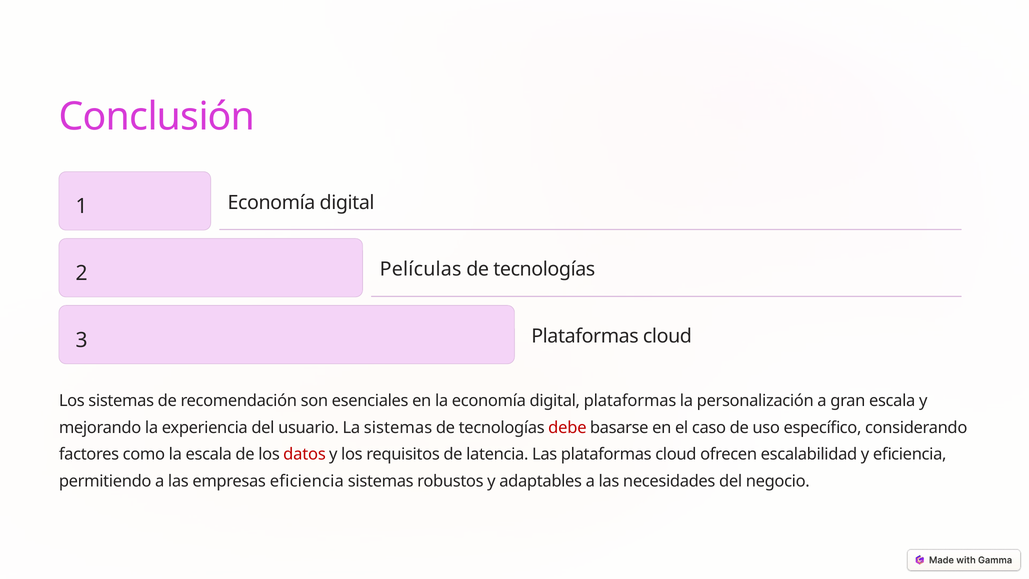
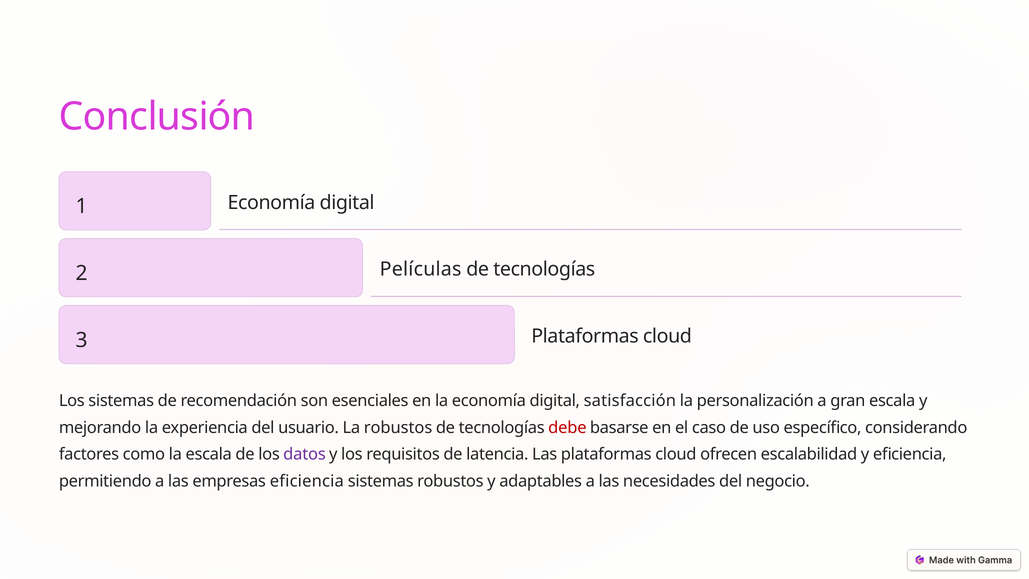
digital plataformas: plataformas -> satisfacción (630, 401)
La sistemas: sistemas -> robustos (398, 427)
datos colour: red -> purple (305, 454)
